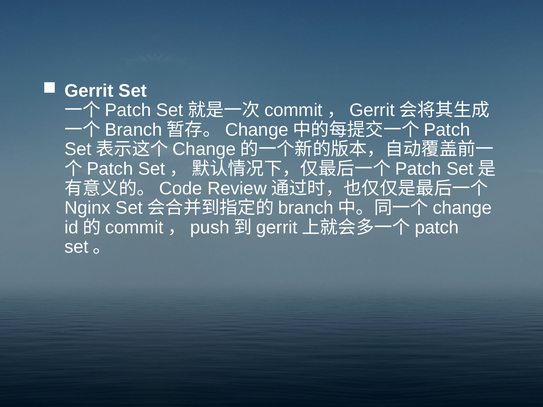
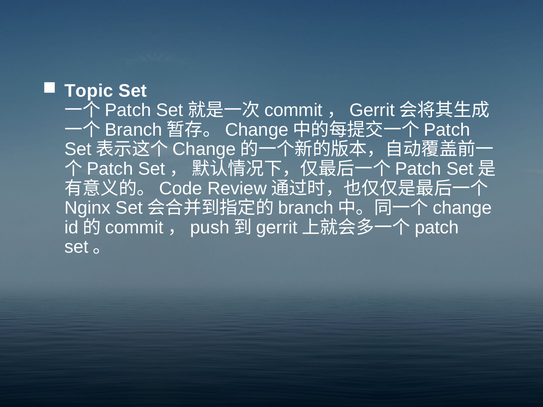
Gerrit: Gerrit -> Topic (89, 91)
